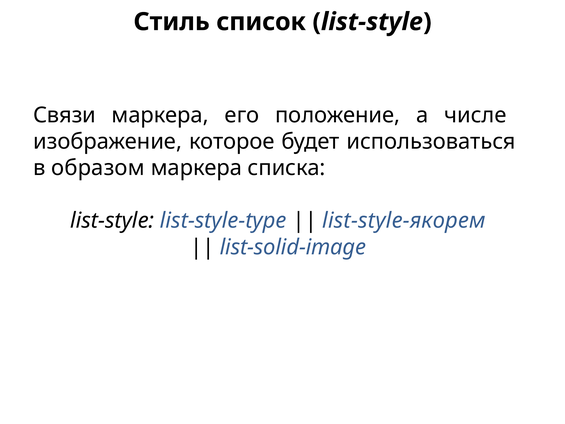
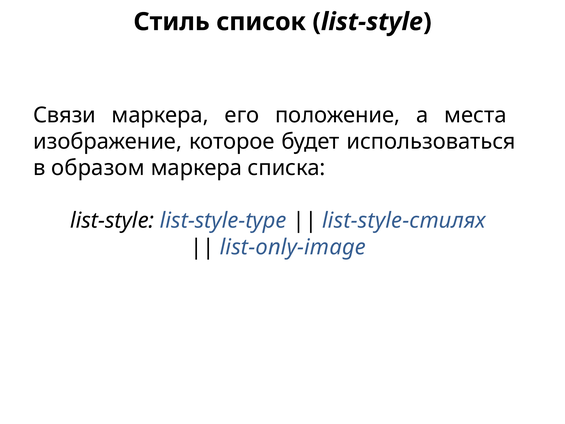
числе: числе -> места (475, 115)
list-style-якорем: list-style-якорем -> list-style-стилях (404, 221)
list-solid-image: list-solid-image -> list-only-image (293, 247)
